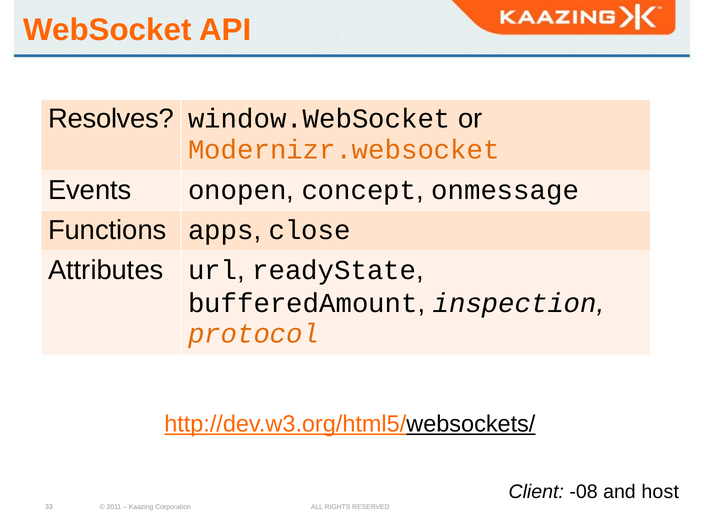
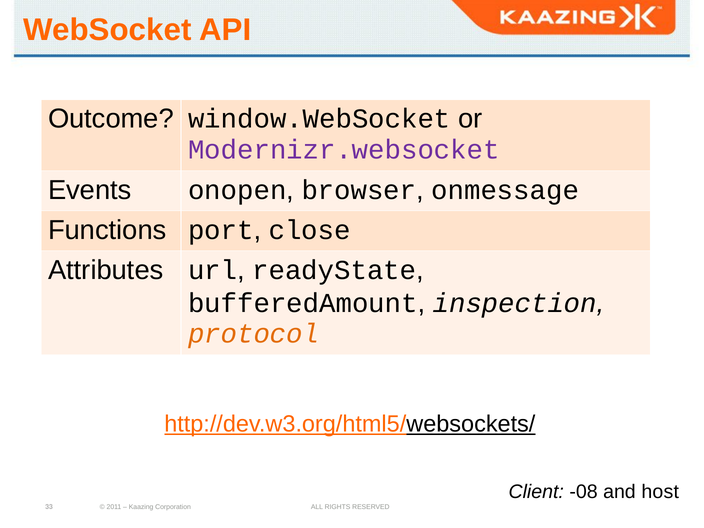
Resolves: Resolves -> Outcome (111, 119)
Modernizr.websocket colour: orange -> purple (344, 150)
concept: concept -> browser (359, 190)
apps: apps -> port (221, 230)
